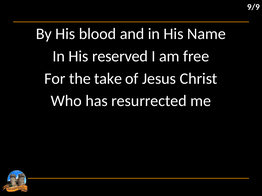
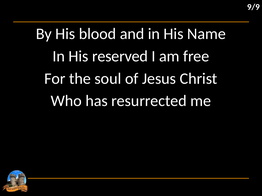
take: take -> soul (108, 79)
